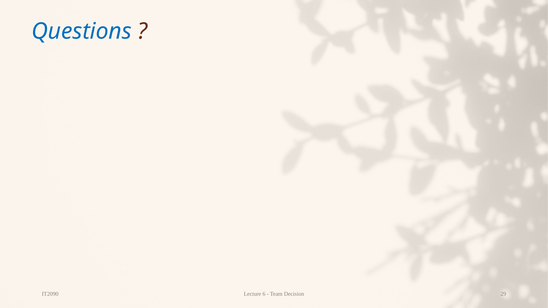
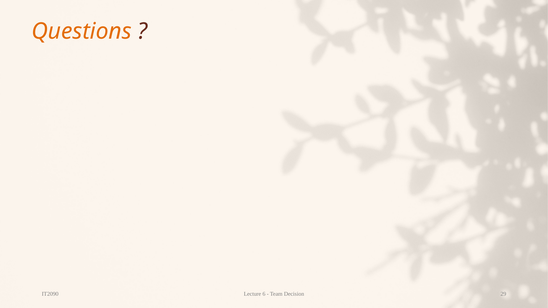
Questions colour: blue -> orange (82, 31)
